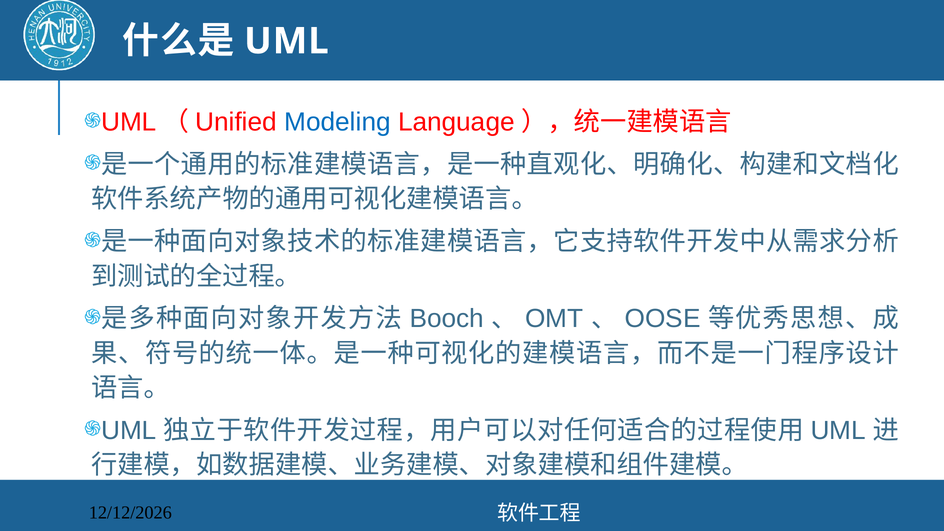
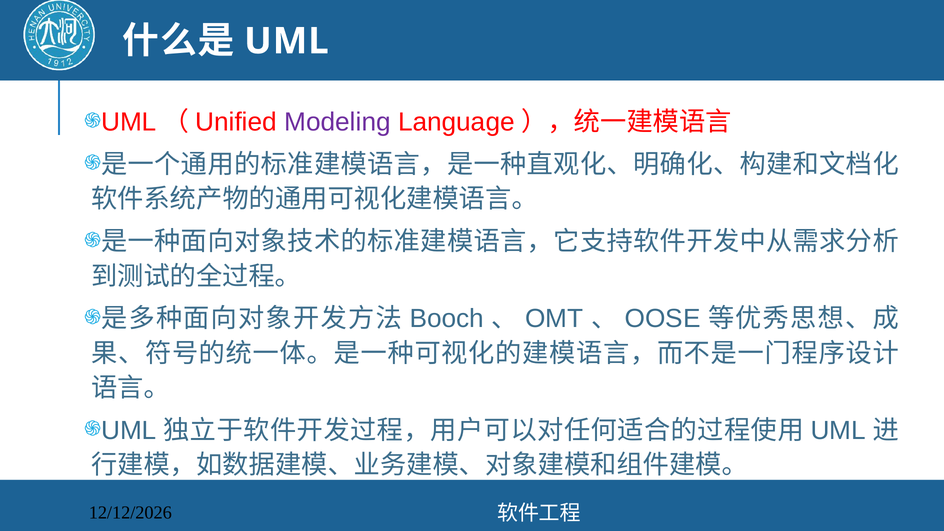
Modeling colour: blue -> purple (338, 122)
